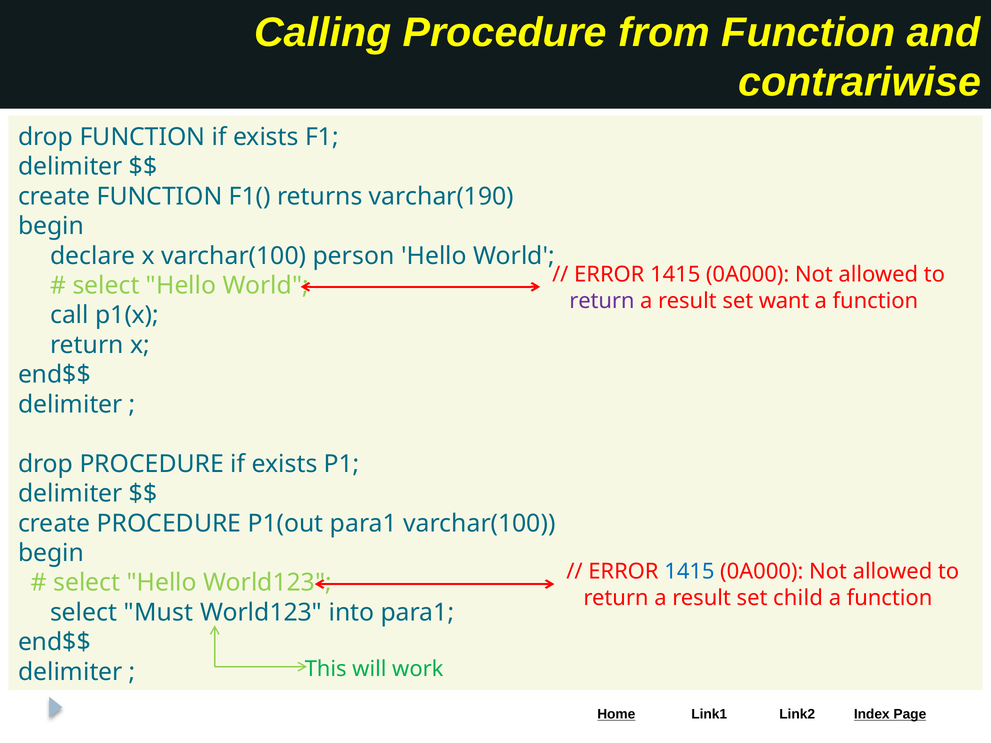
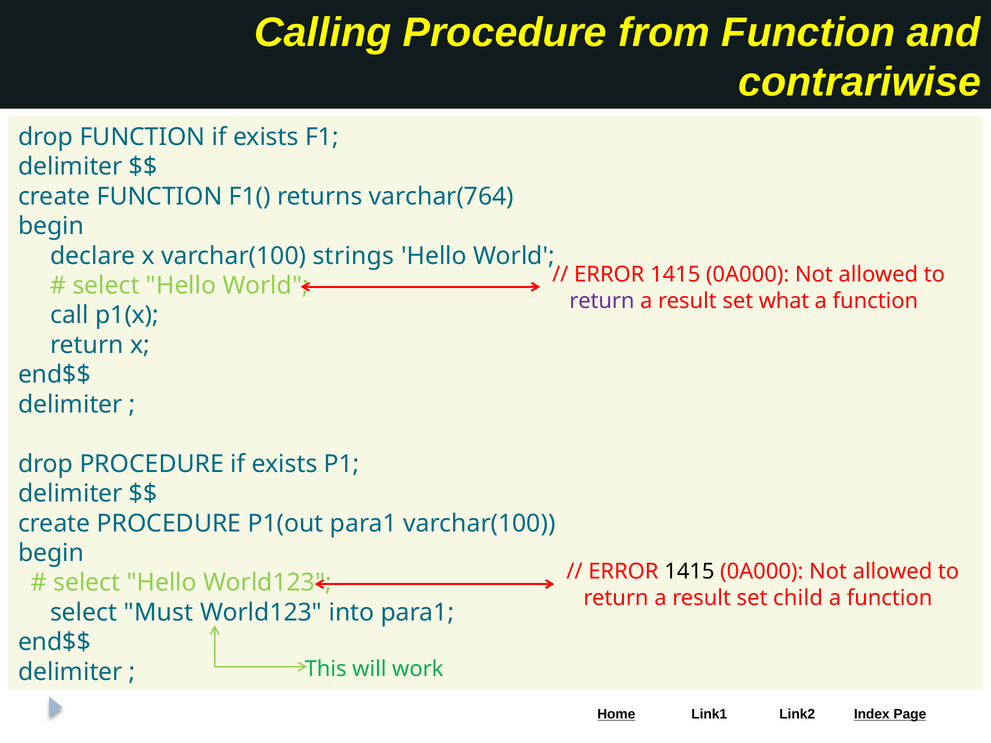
varchar(190: varchar(190 -> varchar(764 (441, 197)
person: person -> strings (354, 256)
want: want -> what (784, 301)
1415 colour: blue -> black (689, 572)
